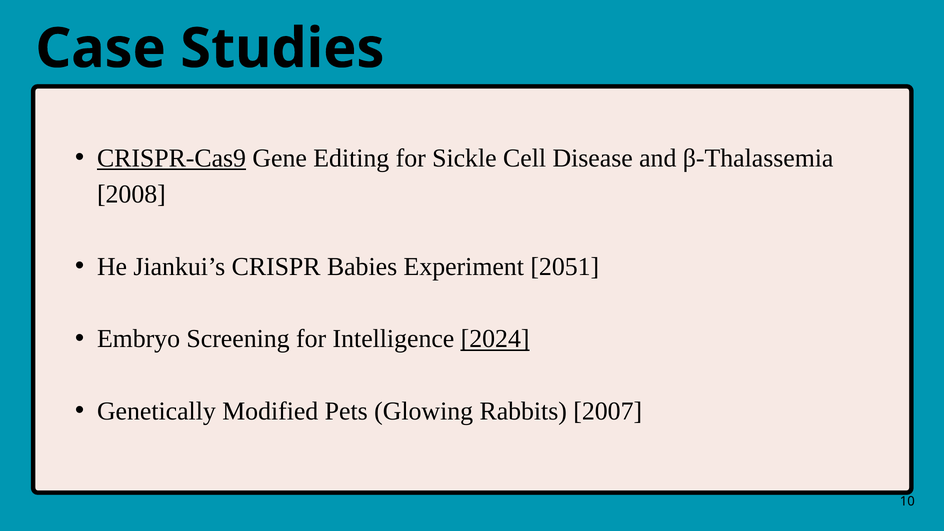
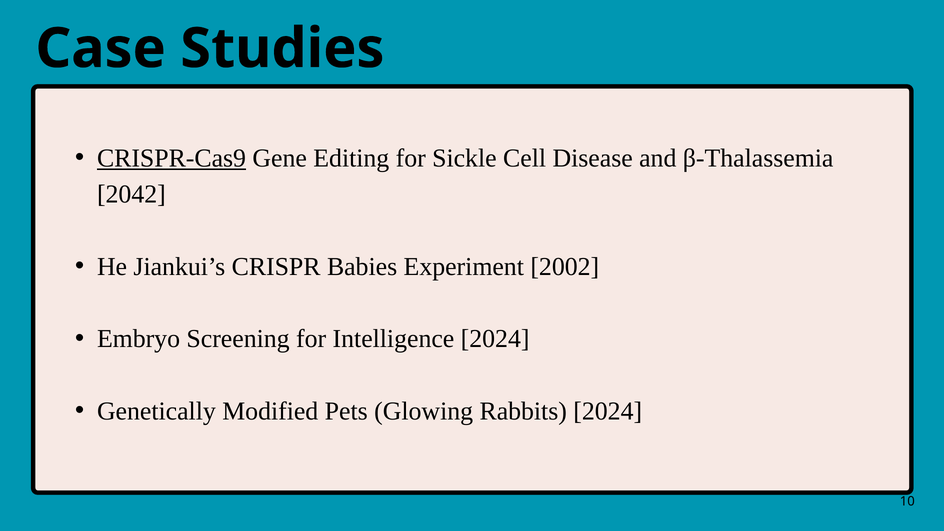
2008: 2008 -> 2042 (131, 194)
2051: 2051 -> 2002 (565, 267)
2024 underline: present -> none (495, 339)
Rabbits 2007: 2007 -> 2024 (608, 411)
